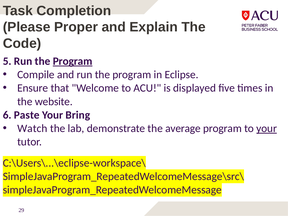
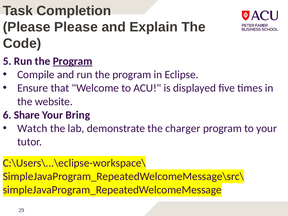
Please Proper: Proper -> Please (76, 27)
Paste: Paste -> Share (27, 115)
average: average -> charger (183, 128)
your underline: present -> none (267, 128)
